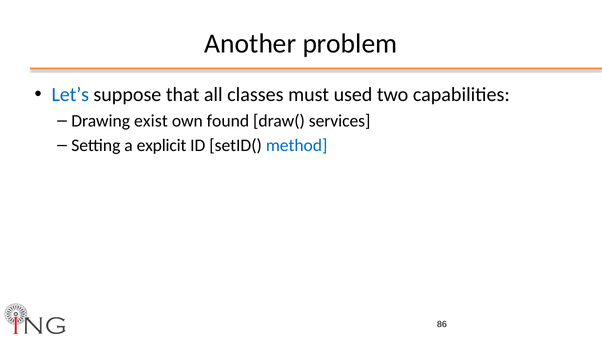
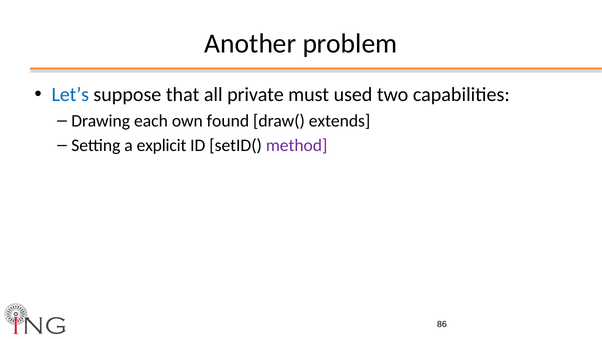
classes: classes -> private (255, 95)
exist: exist -> each (151, 121)
services: services -> extends (340, 121)
method colour: blue -> purple (297, 145)
